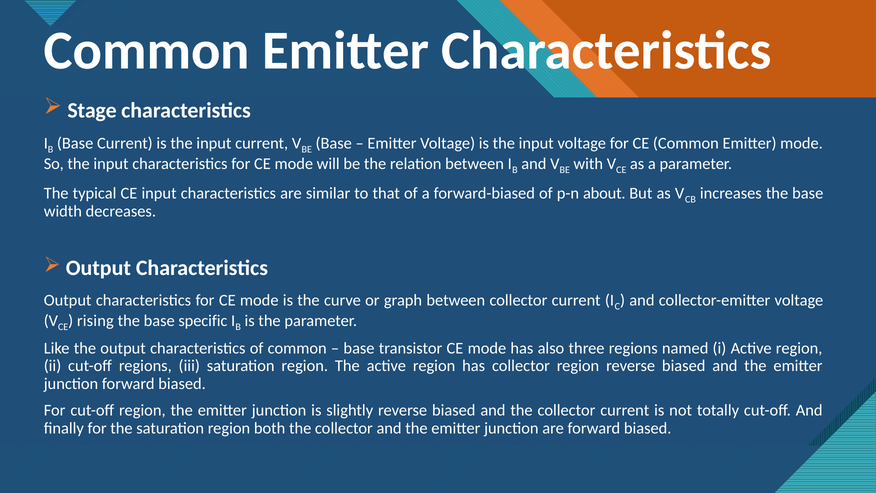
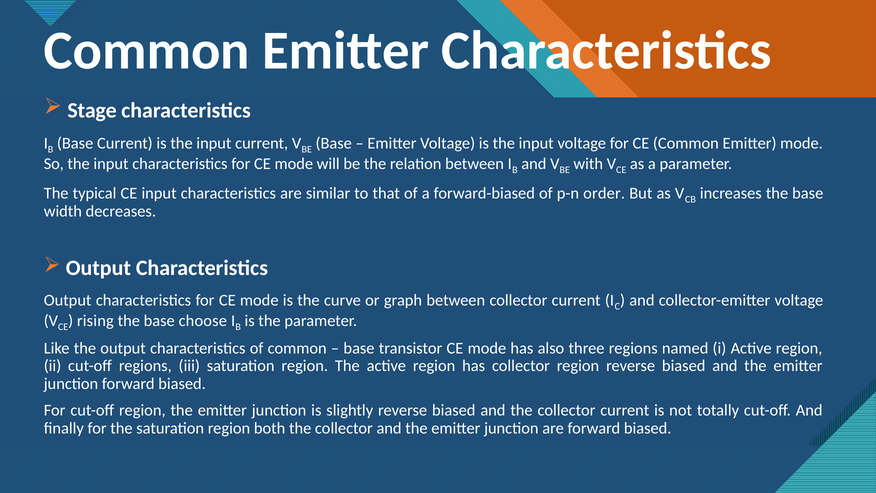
about: about -> order (604, 193)
specific: specific -> choose (203, 321)
